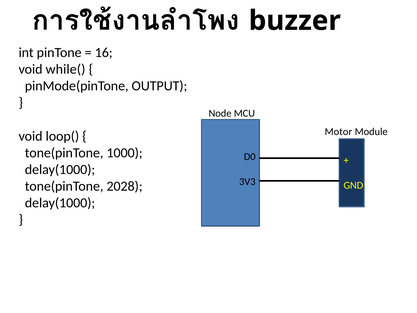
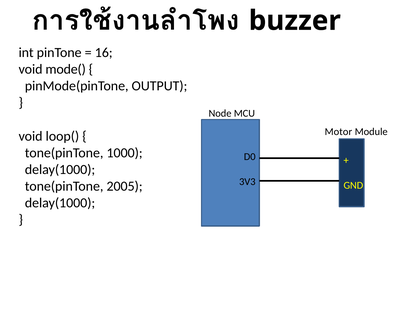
while(: while( -> mode( (66, 69)
2028: 2028 -> 2005 (125, 186)
